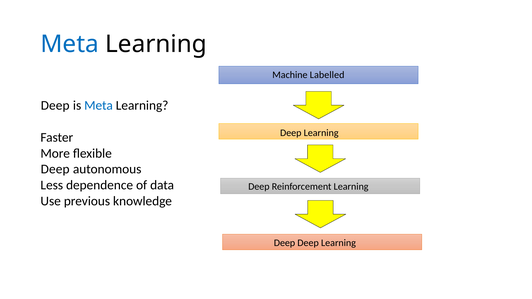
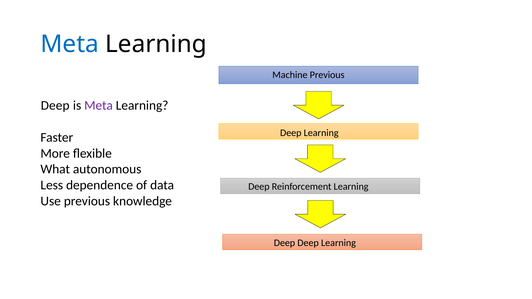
Machine Labelled: Labelled -> Previous (327, 75)
Meta colour: blue -> purple (99, 106)
Deep: Deep -> What (55, 169)
